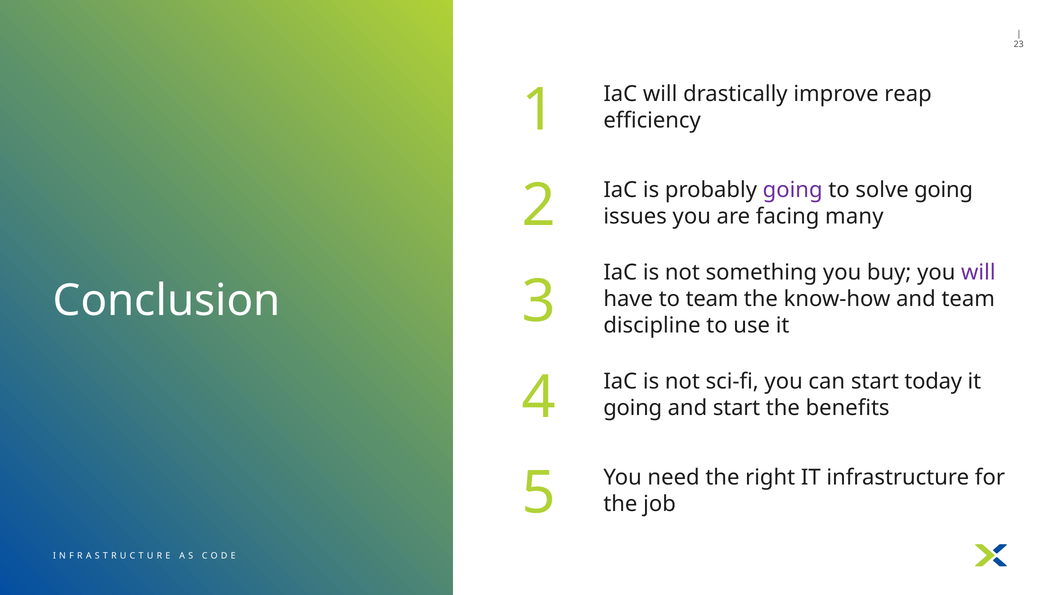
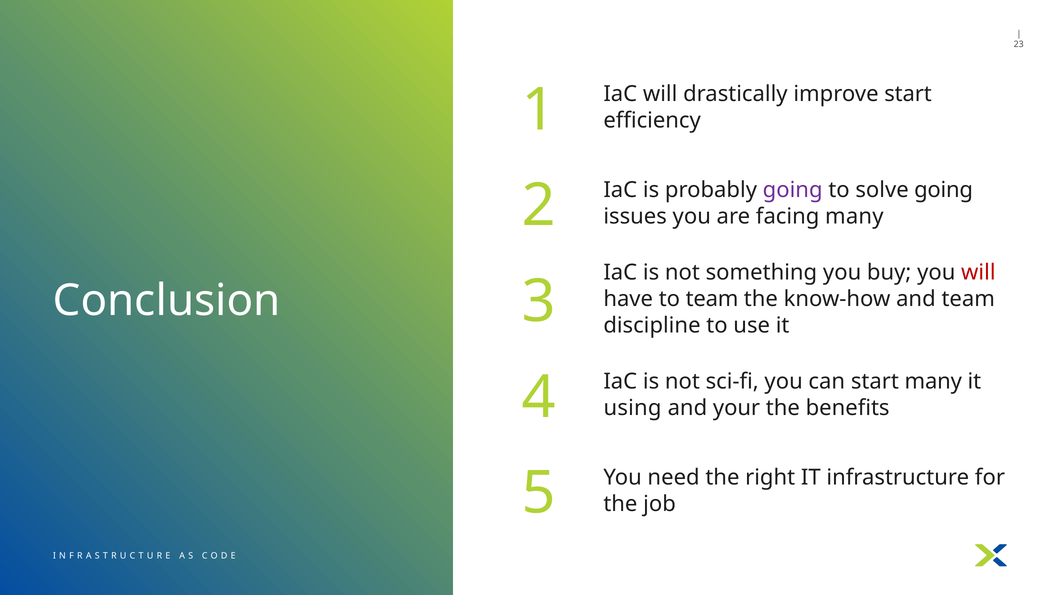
improve reap: reap -> start (908, 94)
will colour: purple -> red (978, 273)
start today: today -> many (933, 382)
going: going -> using (633, 408)
and start: start -> your (737, 408)
